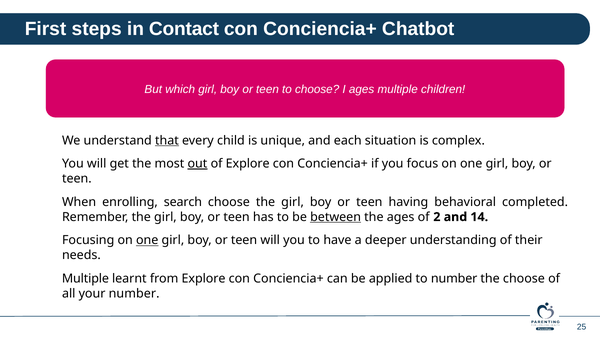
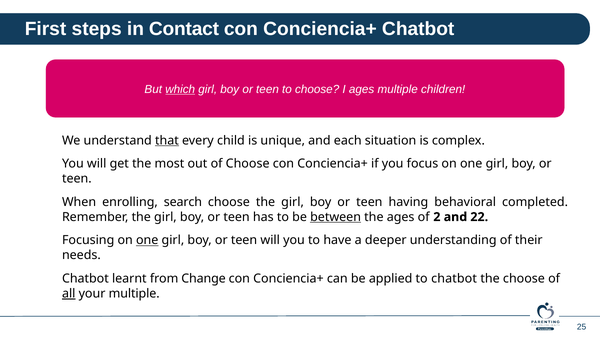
which underline: none -> present (180, 89)
out underline: present -> none (197, 164)
of Explore: Explore -> Choose (248, 164)
14: 14 -> 22 (479, 217)
Multiple: Multiple -> Chatbot (85, 279)
from Explore: Explore -> Change (204, 279)
to number: number -> chatbot (454, 279)
all underline: none -> present (69, 294)
your number: number -> multiple (134, 294)
